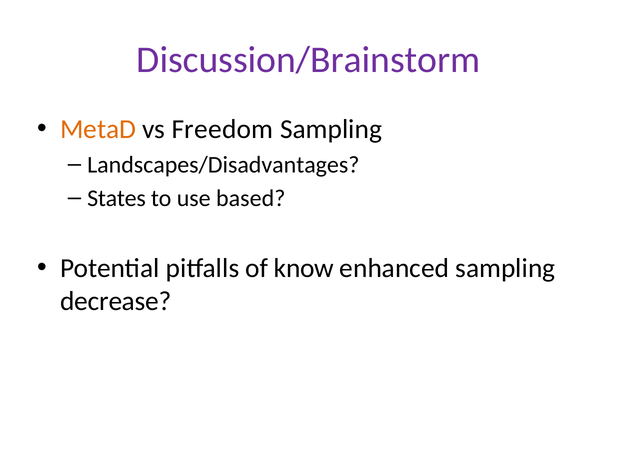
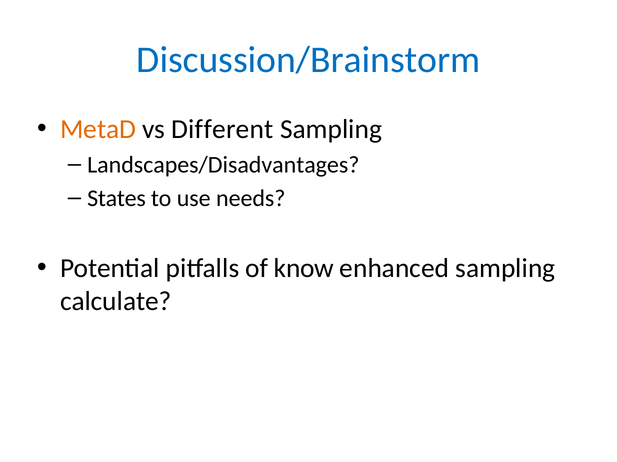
Discussion/Brainstorm colour: purple -> blue (308, 60)
Freedom: Freedom -> Different (222, 129)
based: based -> needs (251, 198)
decrease: decrease -> calculate (116, 302)
